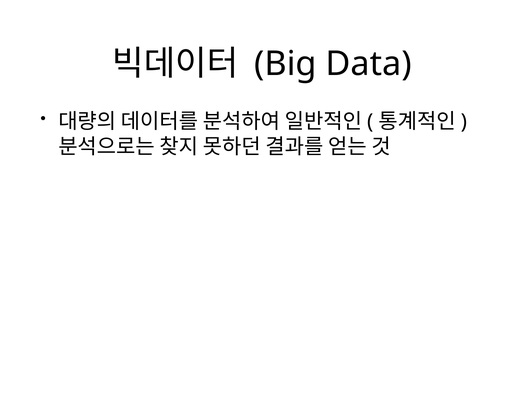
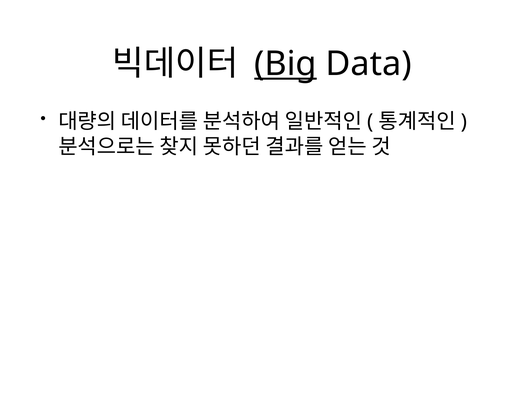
Big underline: none -> present (286, 64)
